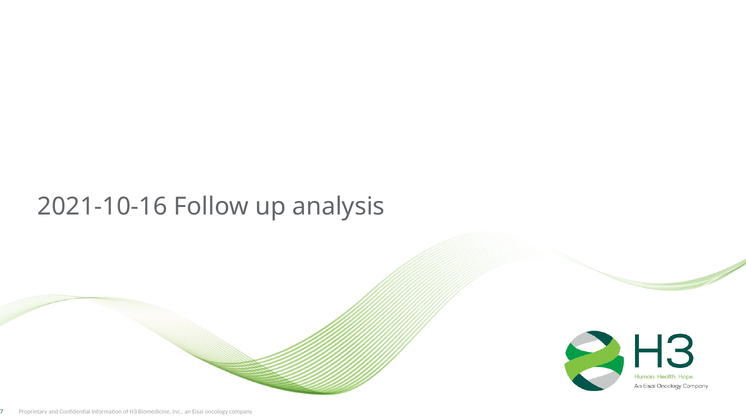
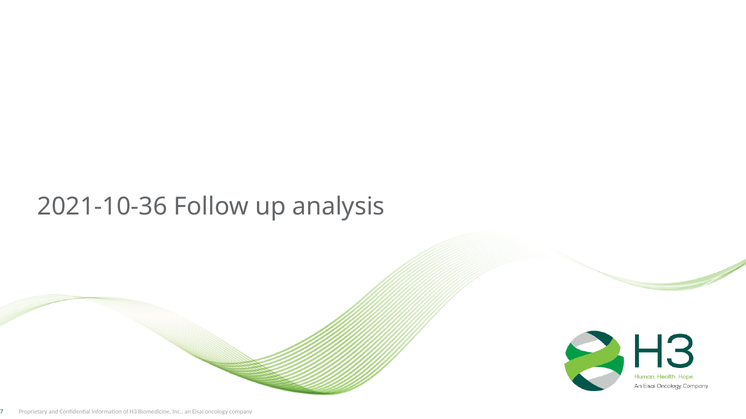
2021-10-16: 2021-10-16 -> 2021-10-36 (102, 207)
